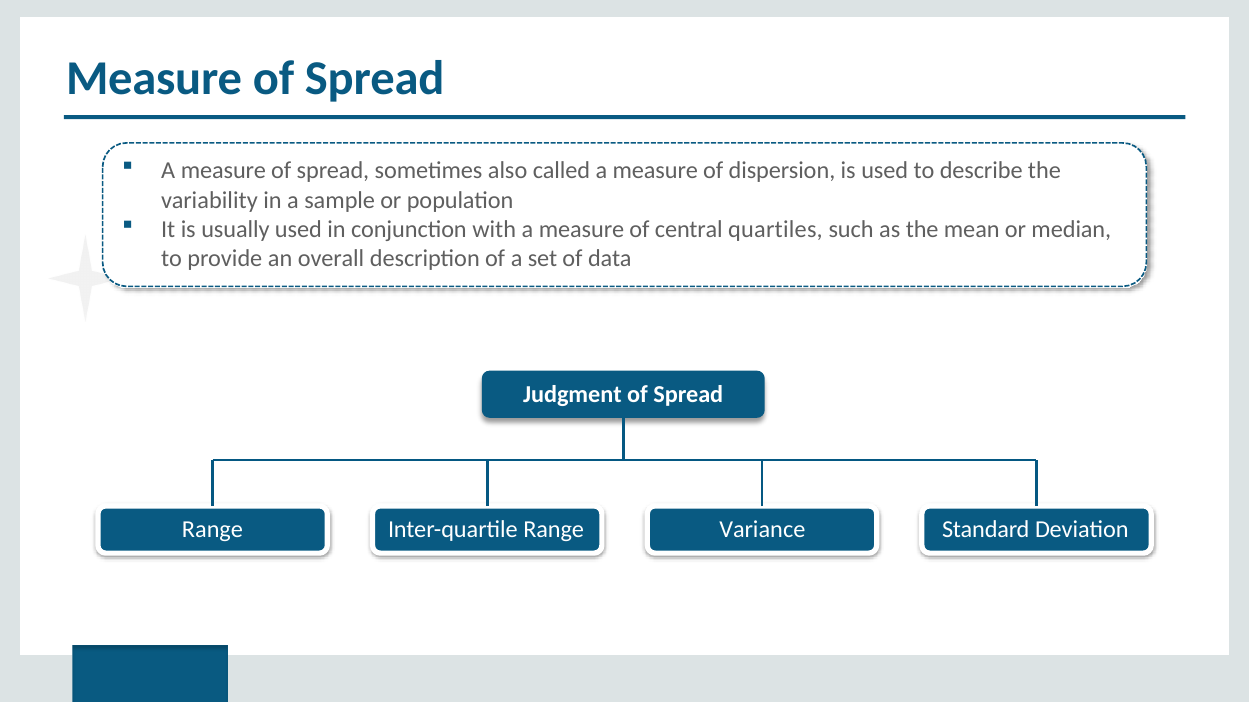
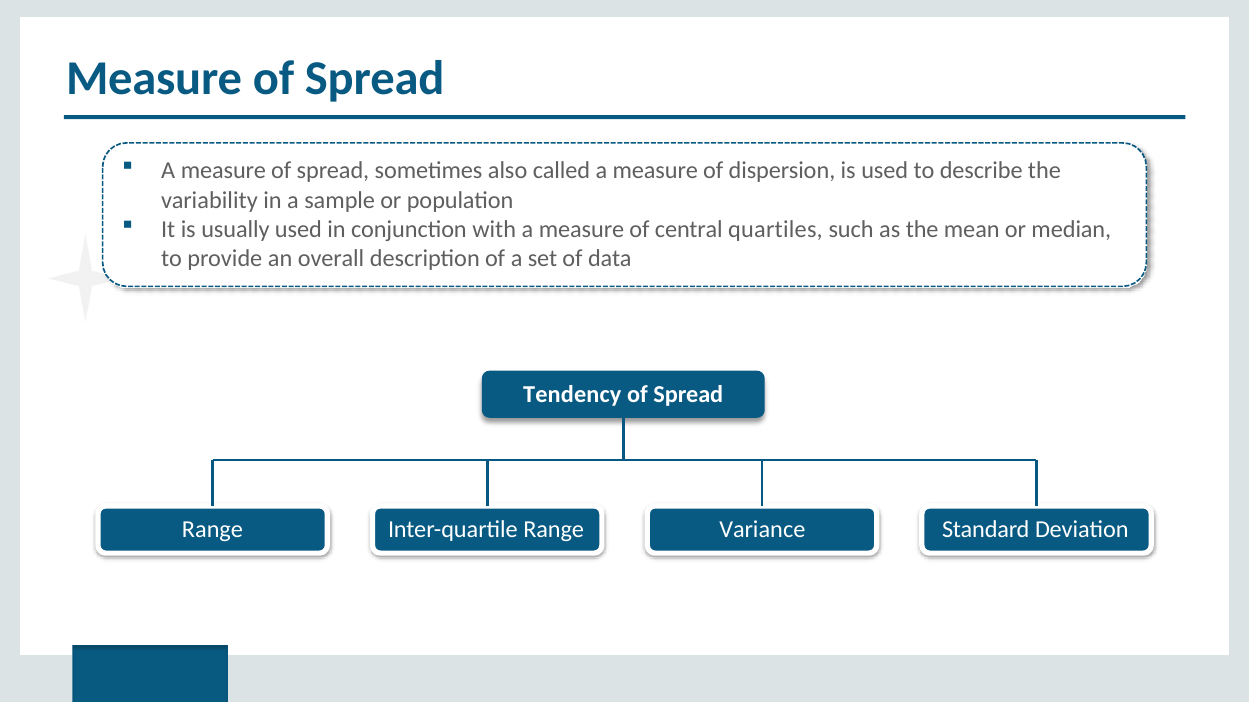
Judgment: Judgment -> Tendency (572, 395)
